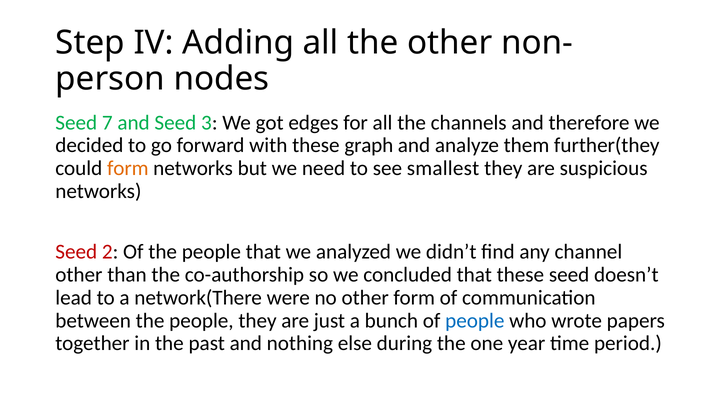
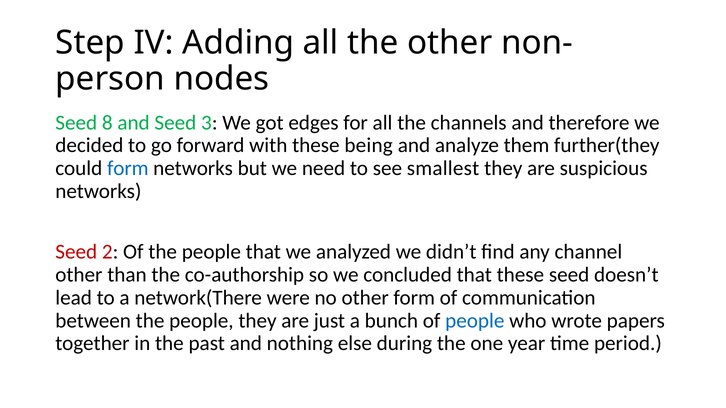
7: 7 -> 8 (107, 123)
graph: graph -> being (369, 146)
form colour: orange -> blue (128, 168)
